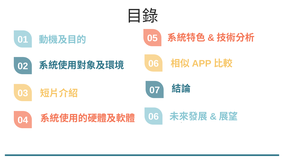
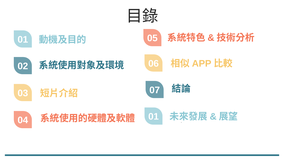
06: 06 -> 01 (154, 116)
